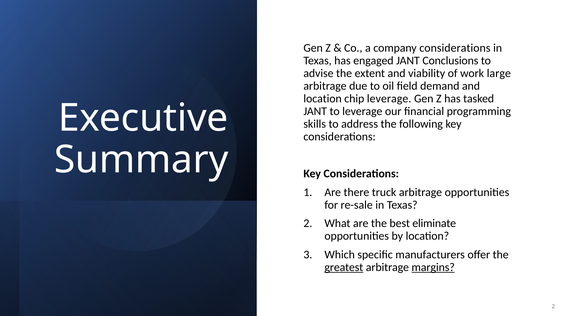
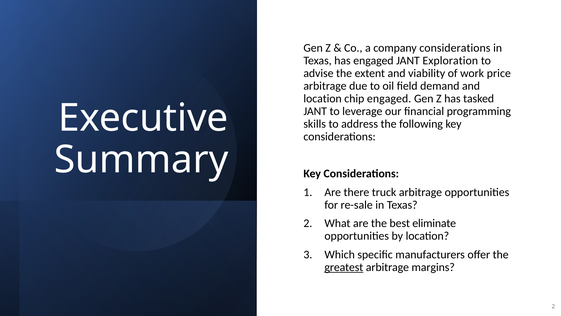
Conclusions: Conclusions -> Exploration (450, 61)
large: large -> price (499, 73)
chip leverage: leverage -> engaged (389, 99)
margins underline: present -> none (433, 267)
